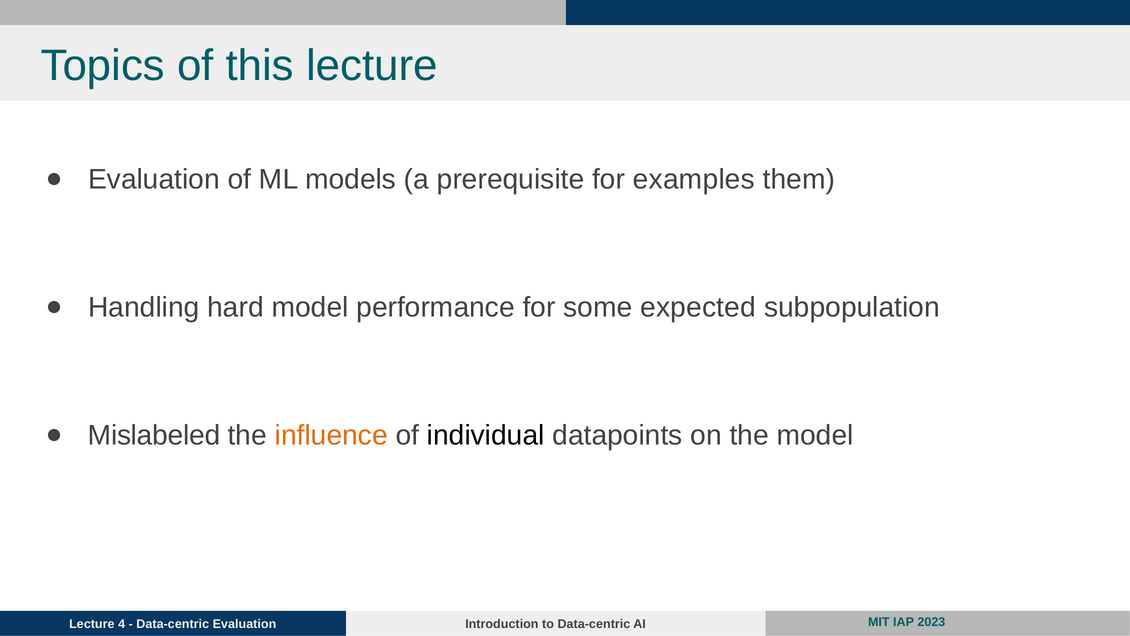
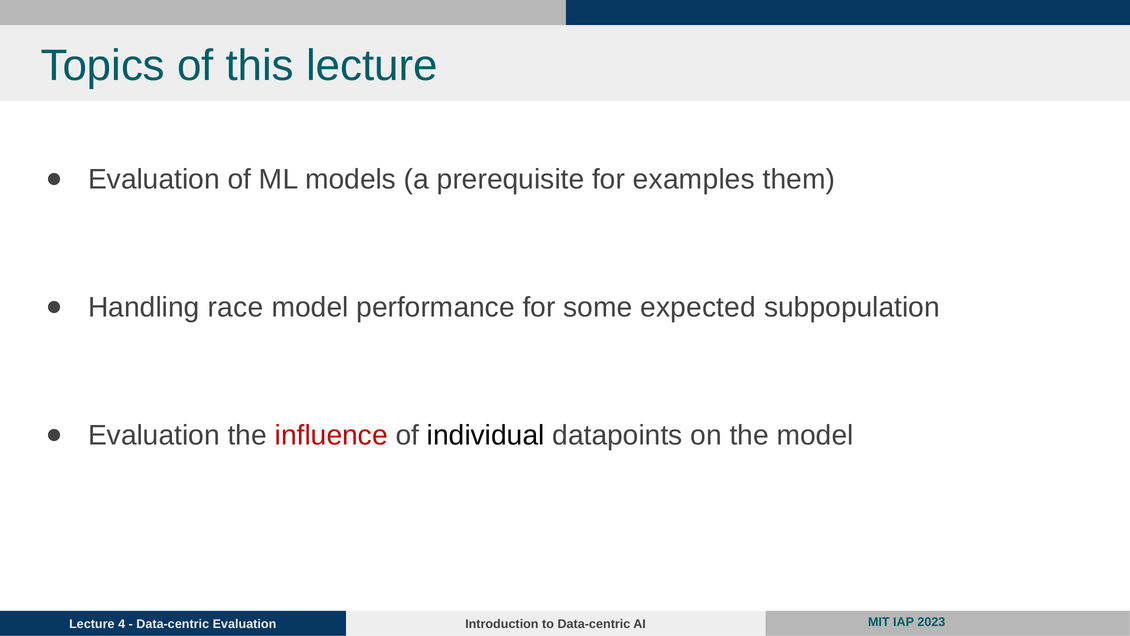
hard: hard -> race (235, 307)
Mislabeled: Mislabeled -> Evaluation (154, 435)
influence colour: orange -> red (331, 435)
